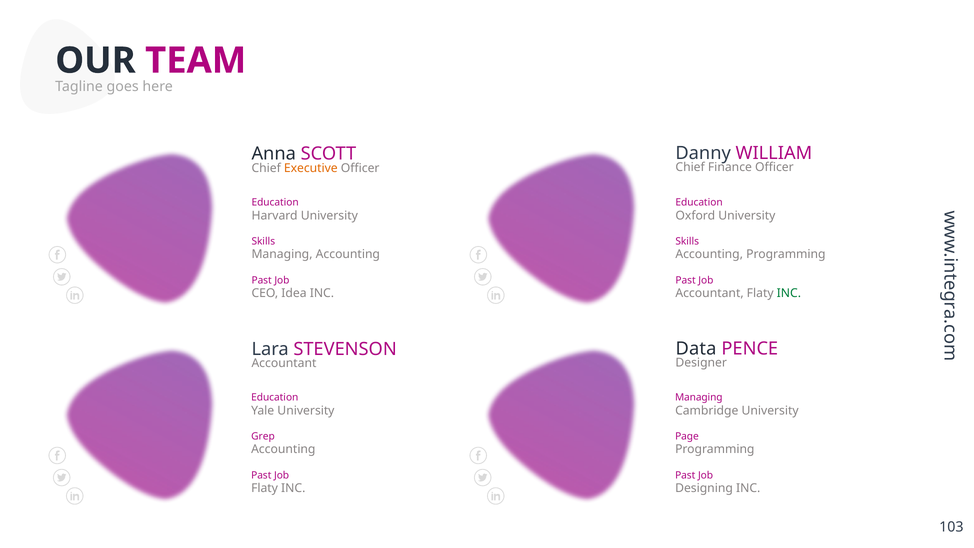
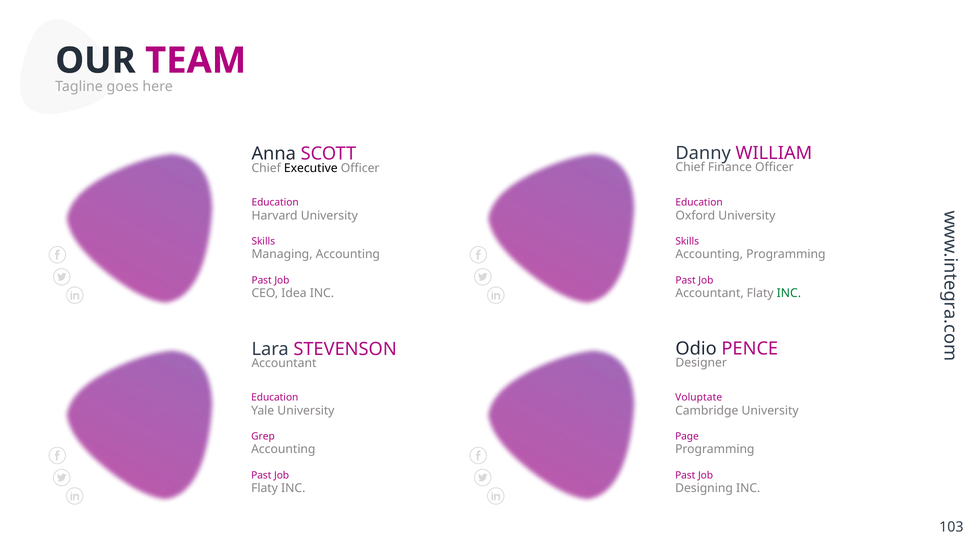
Executive colour: orange -> black (311, 168)
Data: Data -> Odio (696, 348)
Managing: Managing -> Voluptate (699, 398)
